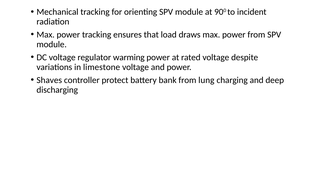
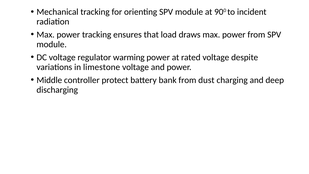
Shaves: Shaves -> Middle (49, 80)
lung: lung -> dust (206, 80)
